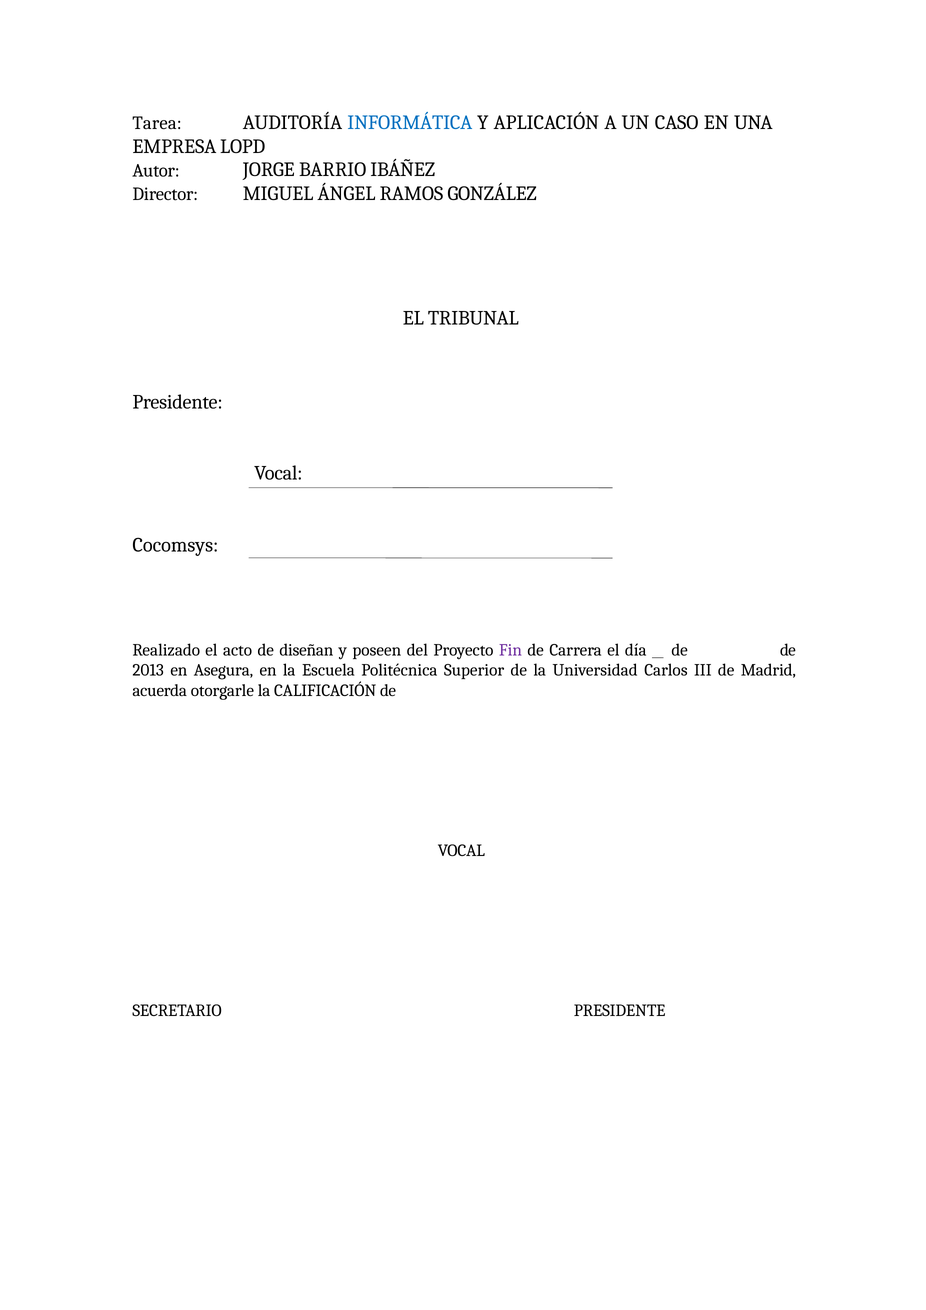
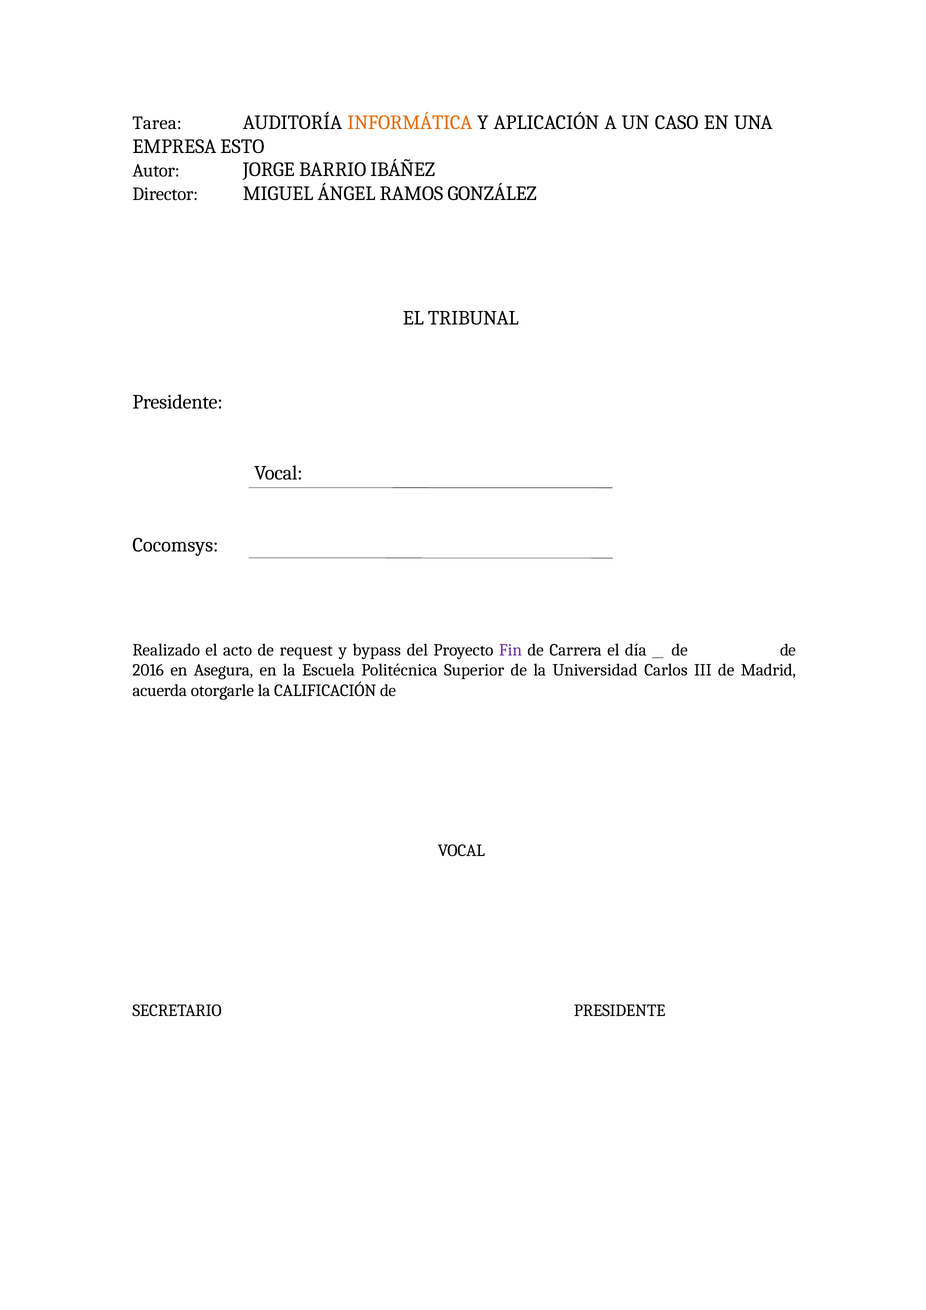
INFORMÁTICA colour: blue -> orange (410, 123)
LOPD: LOPD -> ESTO (242, 146)
diseñan: diseñan -> request (306, 650)
poseen: poseen -> bypass (377, 650)
2013: 2013 -> 2016 (148, 671)
